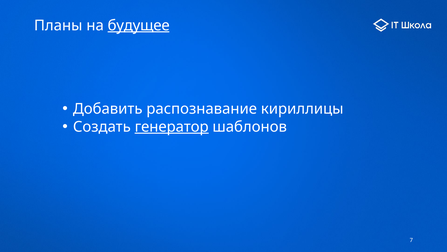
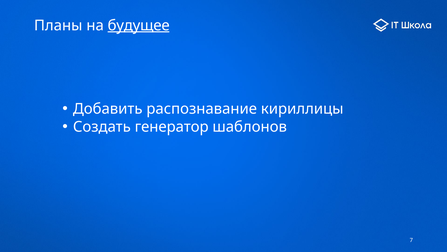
генератор underline: present -> none (172, 127)
